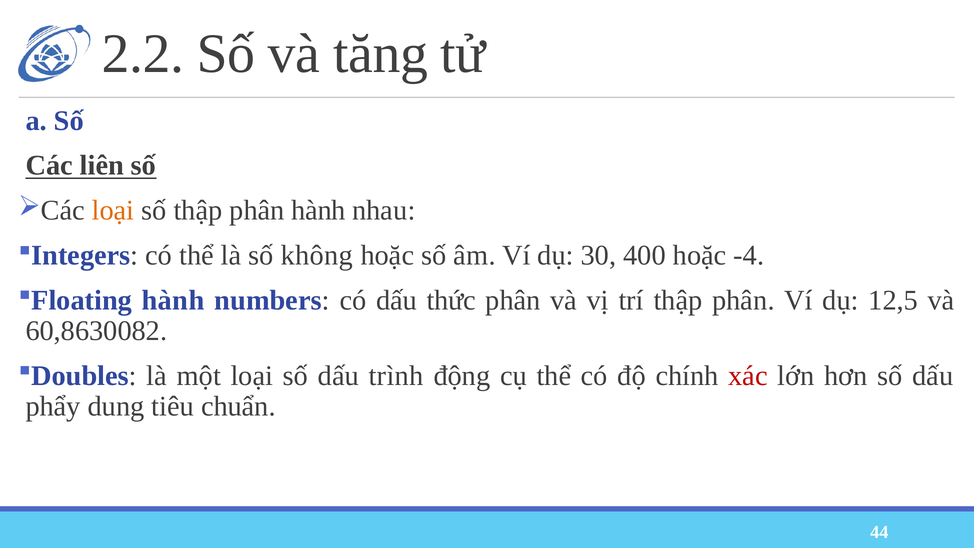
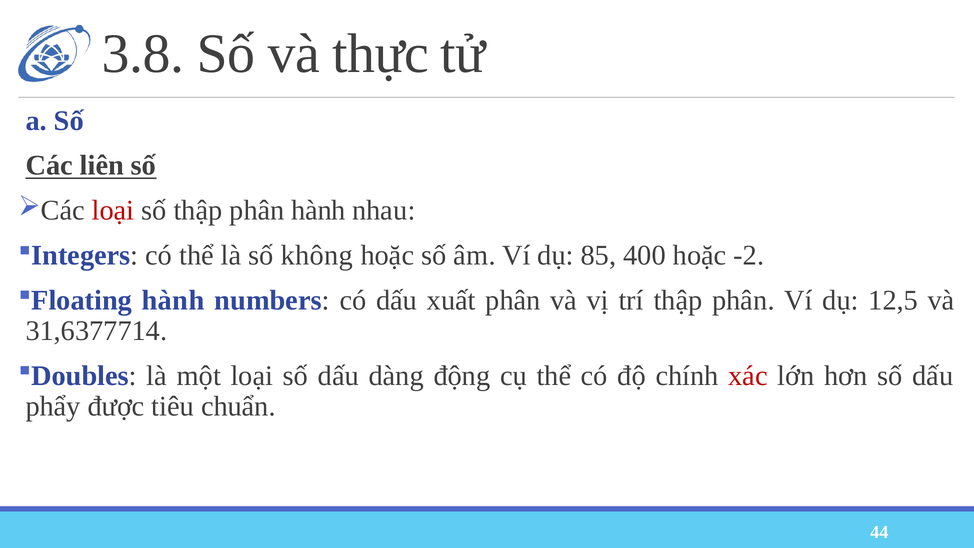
2.2: 2.2 -> 3.8 (143, 54)
tăng: tăng -> thực (381, 54)
loại colour: orange -> red (113, 210)
30: 30 -> 85 (598, 255)
-4: -4 -> -2 (749, 255)
thức: thức -> xuất (451, 300)
60,8630082: 60,8630082 -> 31,6377714 (96, 331)
trình: trình -> dàng (396, 376)
dung: dung -> được (116, 406)
